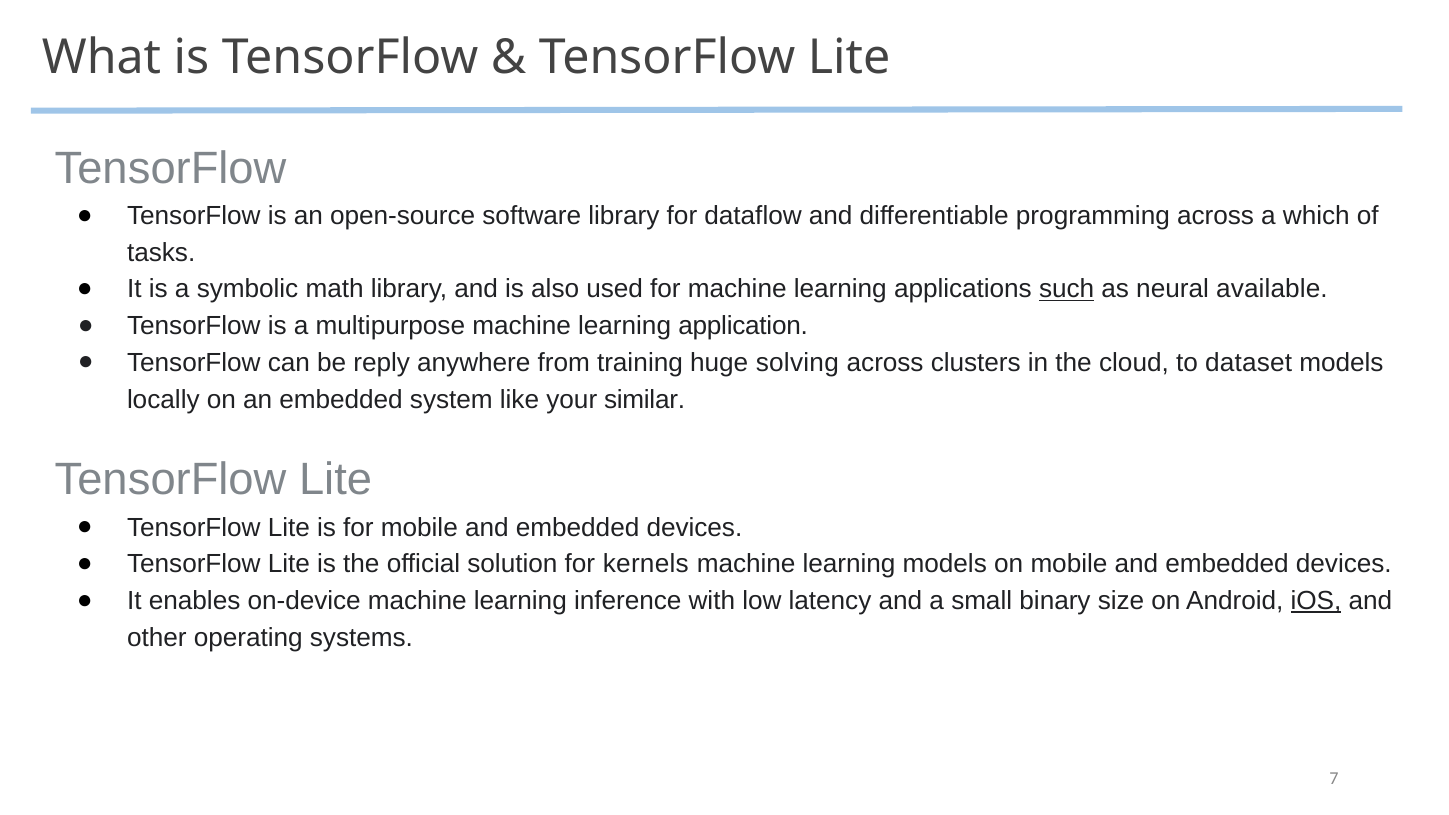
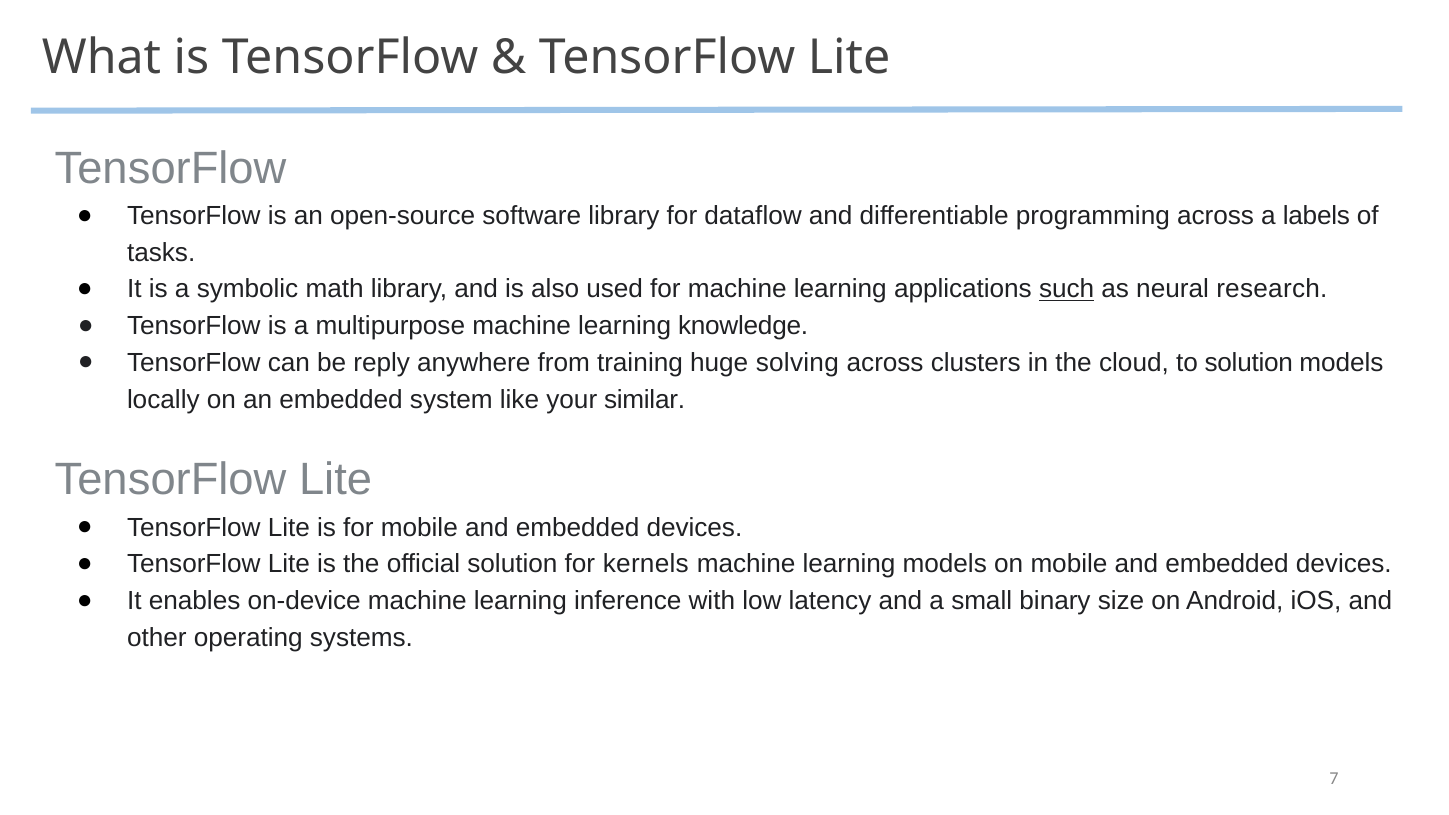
which: which -> labels (1316, 216)
available: available -> research (1272, 289)
application: application -> knowledge (743, 326)
to dataset: dataset -> solution (1249, 363)
iOS underline: present -> none (1316, 601)
